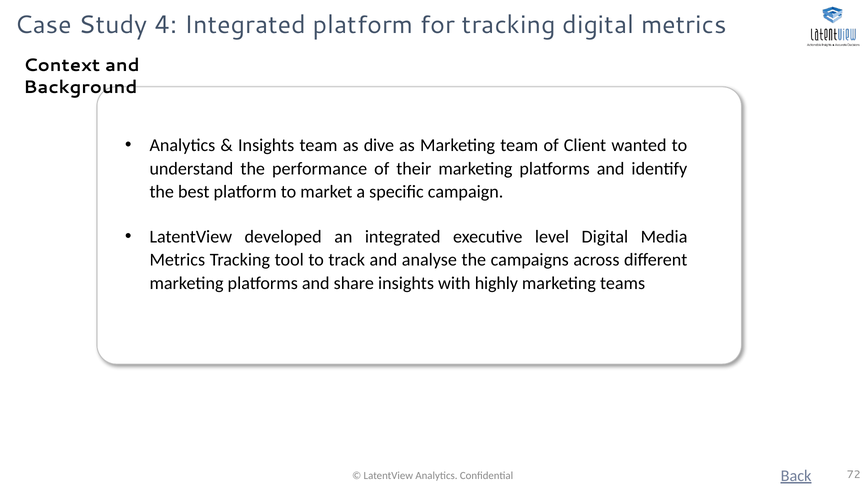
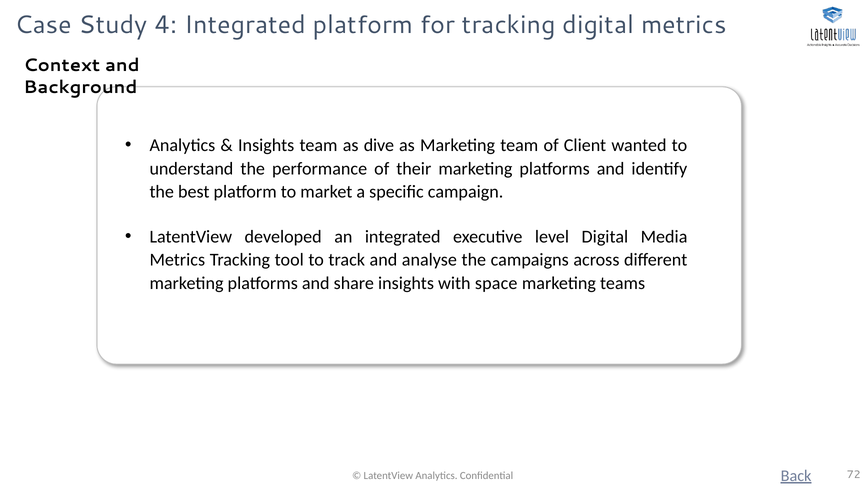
highly: highly -> space (496, 283)
